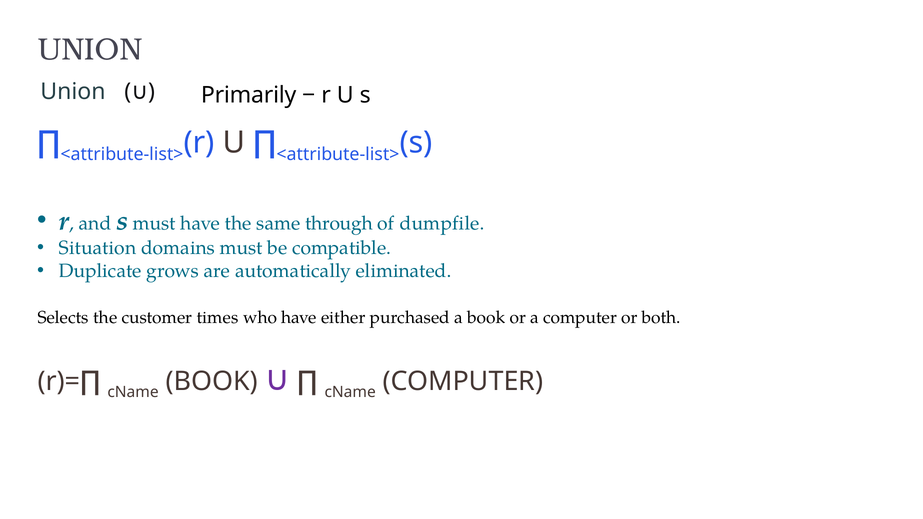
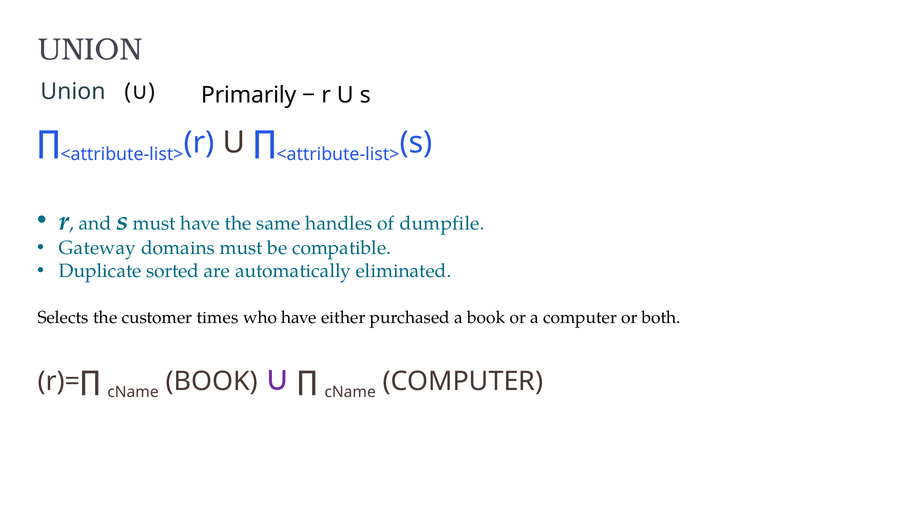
through: through -> handles (339, 223)
Situation: Situation -> Gateway (98, 248)
grows: grows -> sorted (173, 271)
